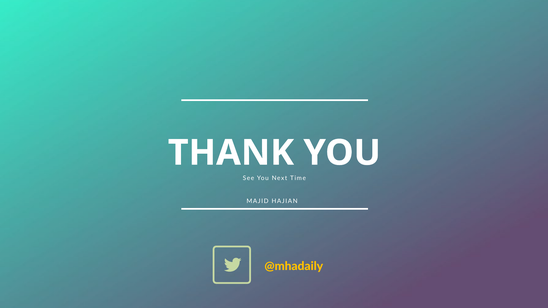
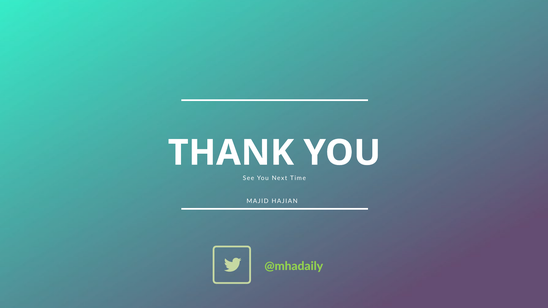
@mhadaily colour: yellow -> light green (294, 266)
